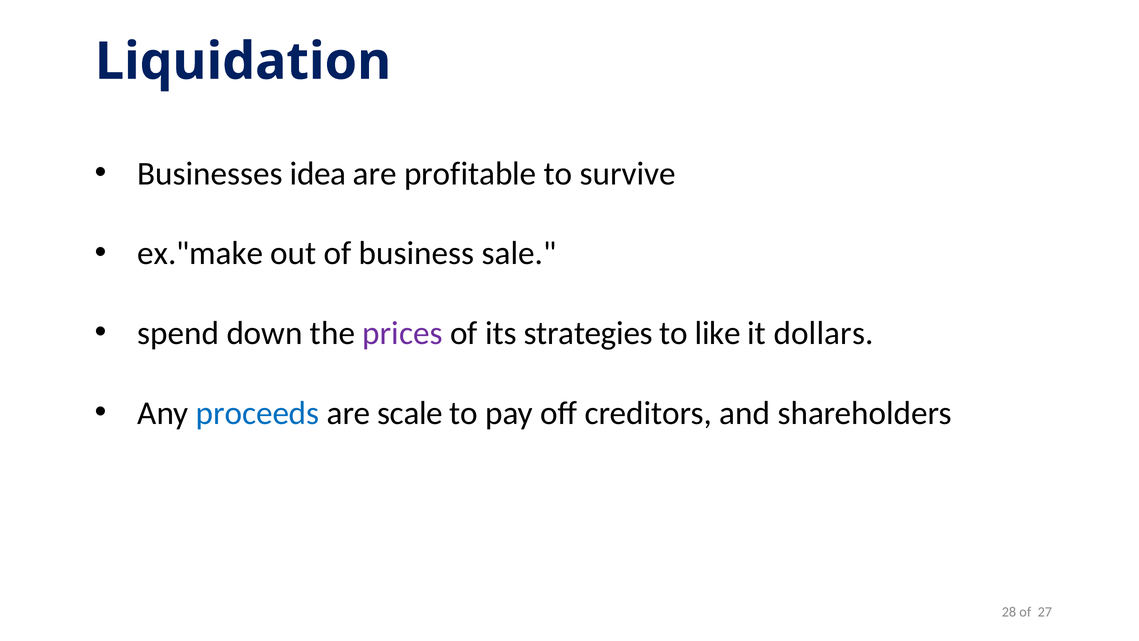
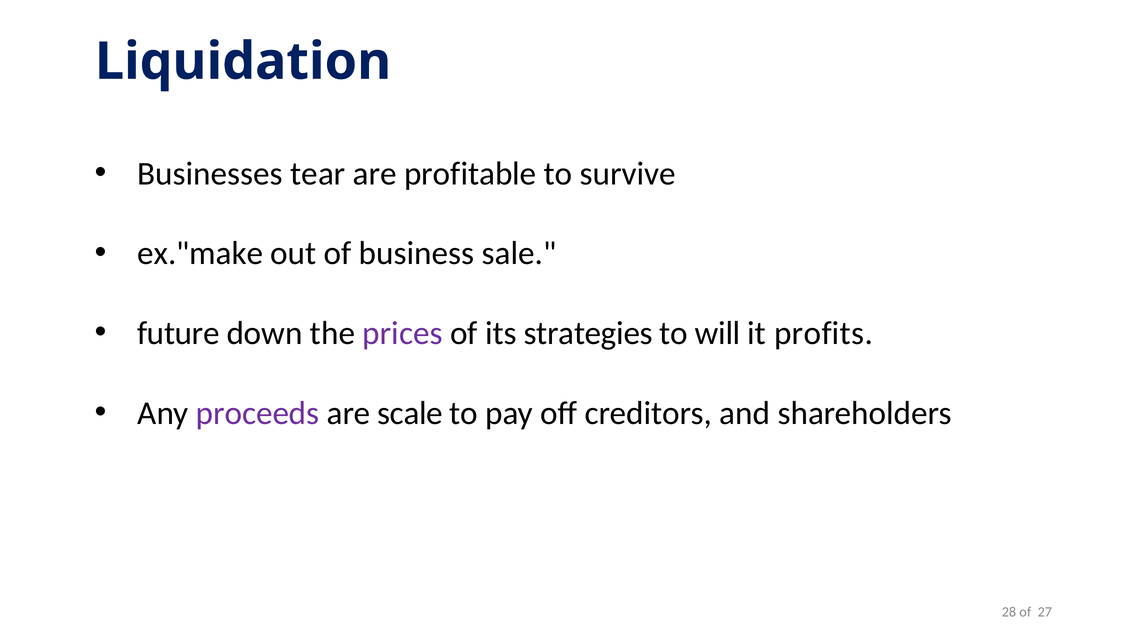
idea: idea -> tear (318, 174)
spend: spend -> future (178, 333)
like: like -> will (718, 333)
dollars: dollars -> profits (824, 333)
proceeds colour: blue -> purple (258, 413)
